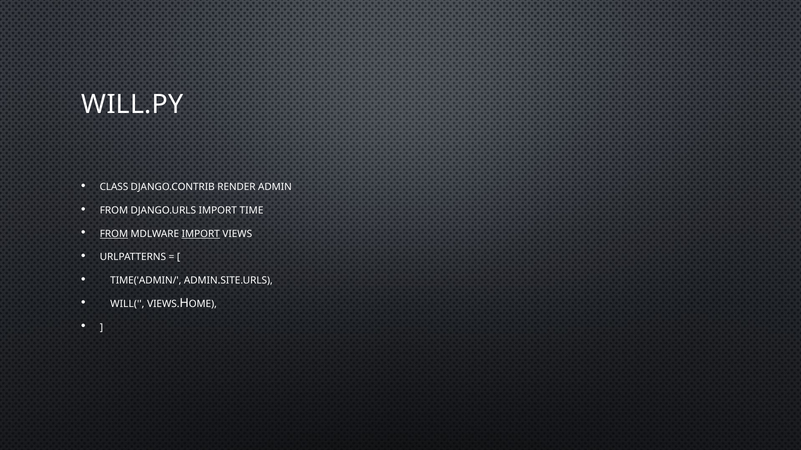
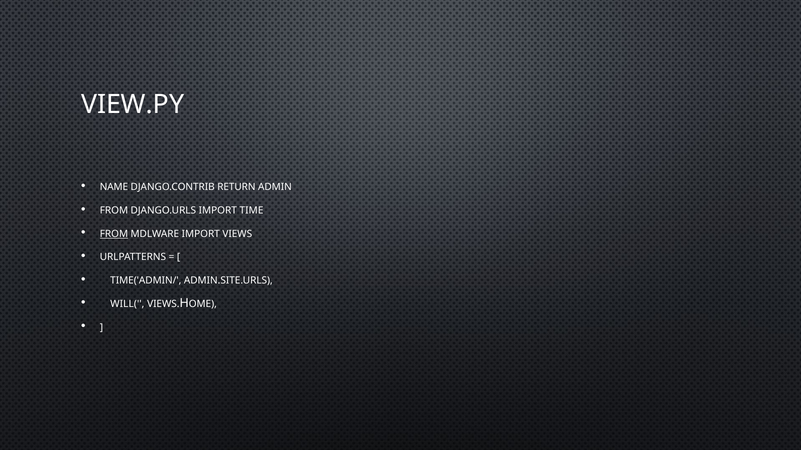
WILL.PY: WILL.PY -> VIEW.PY (133, 104)
CLASS: CLASS -> NAME (114, 187)
RENDER: RENDER -> RETURN (236, 187)
IMPORT underline: present -> none (201, 234)
